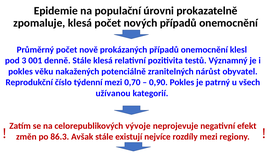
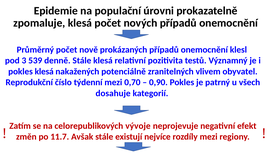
001: 001 -> 539 (35, 61)
pokles věku: věku -> klesá (44, 72)
nárůst: nárůst -> vlivem (208, 72)
užívanou: užívanou -> dosahuje (113, 94)
86.3: 86.3 -> 11.7 (60, 137)
